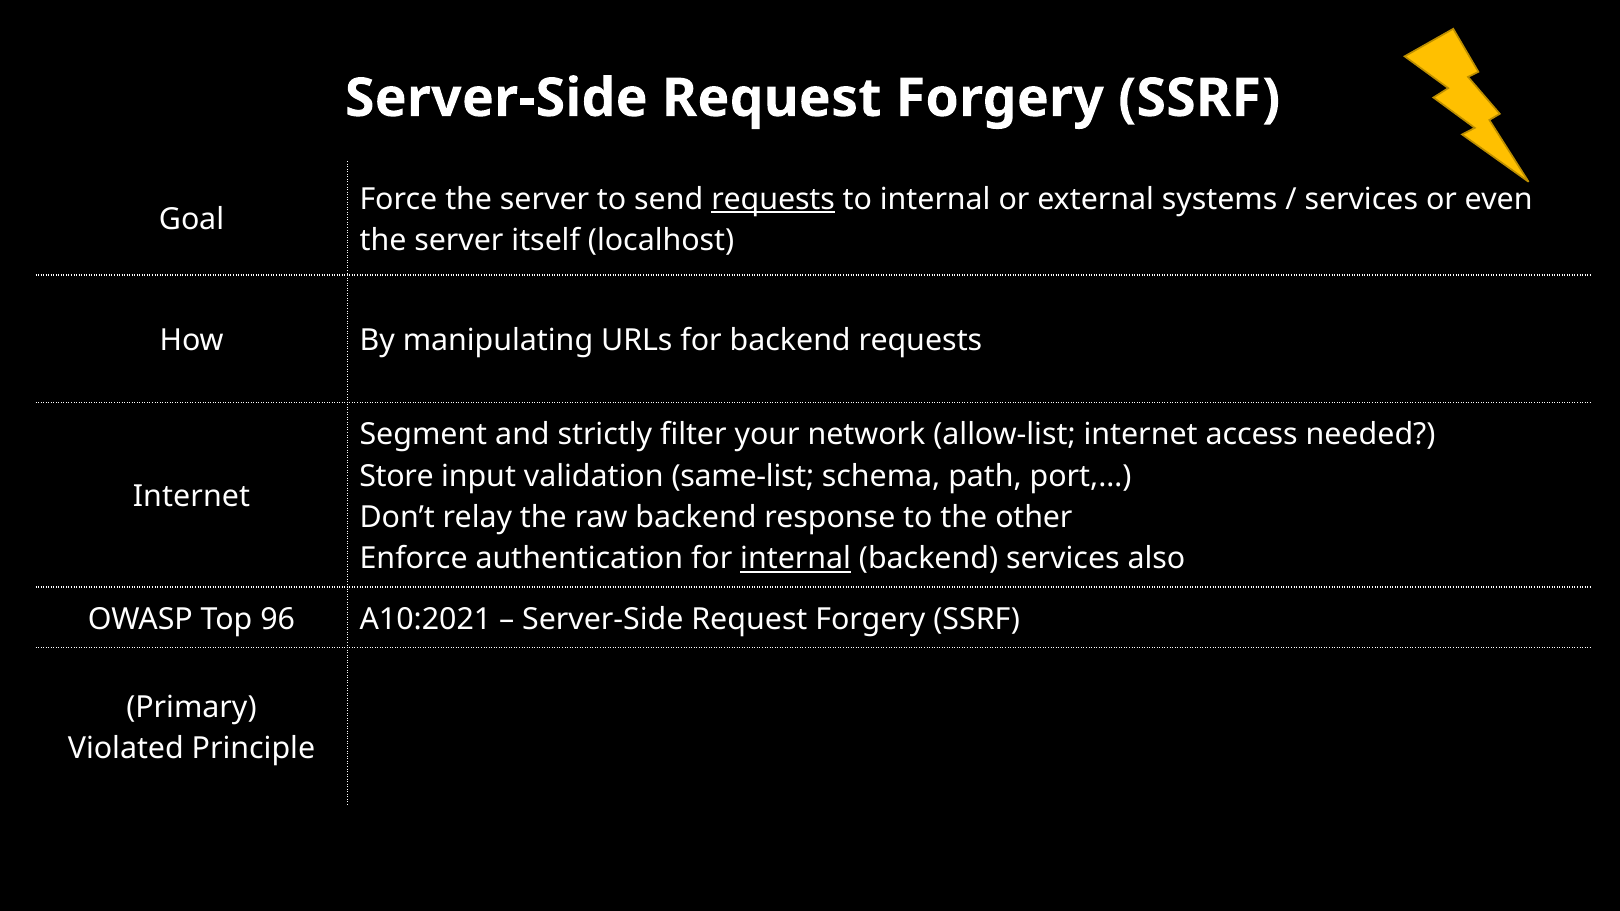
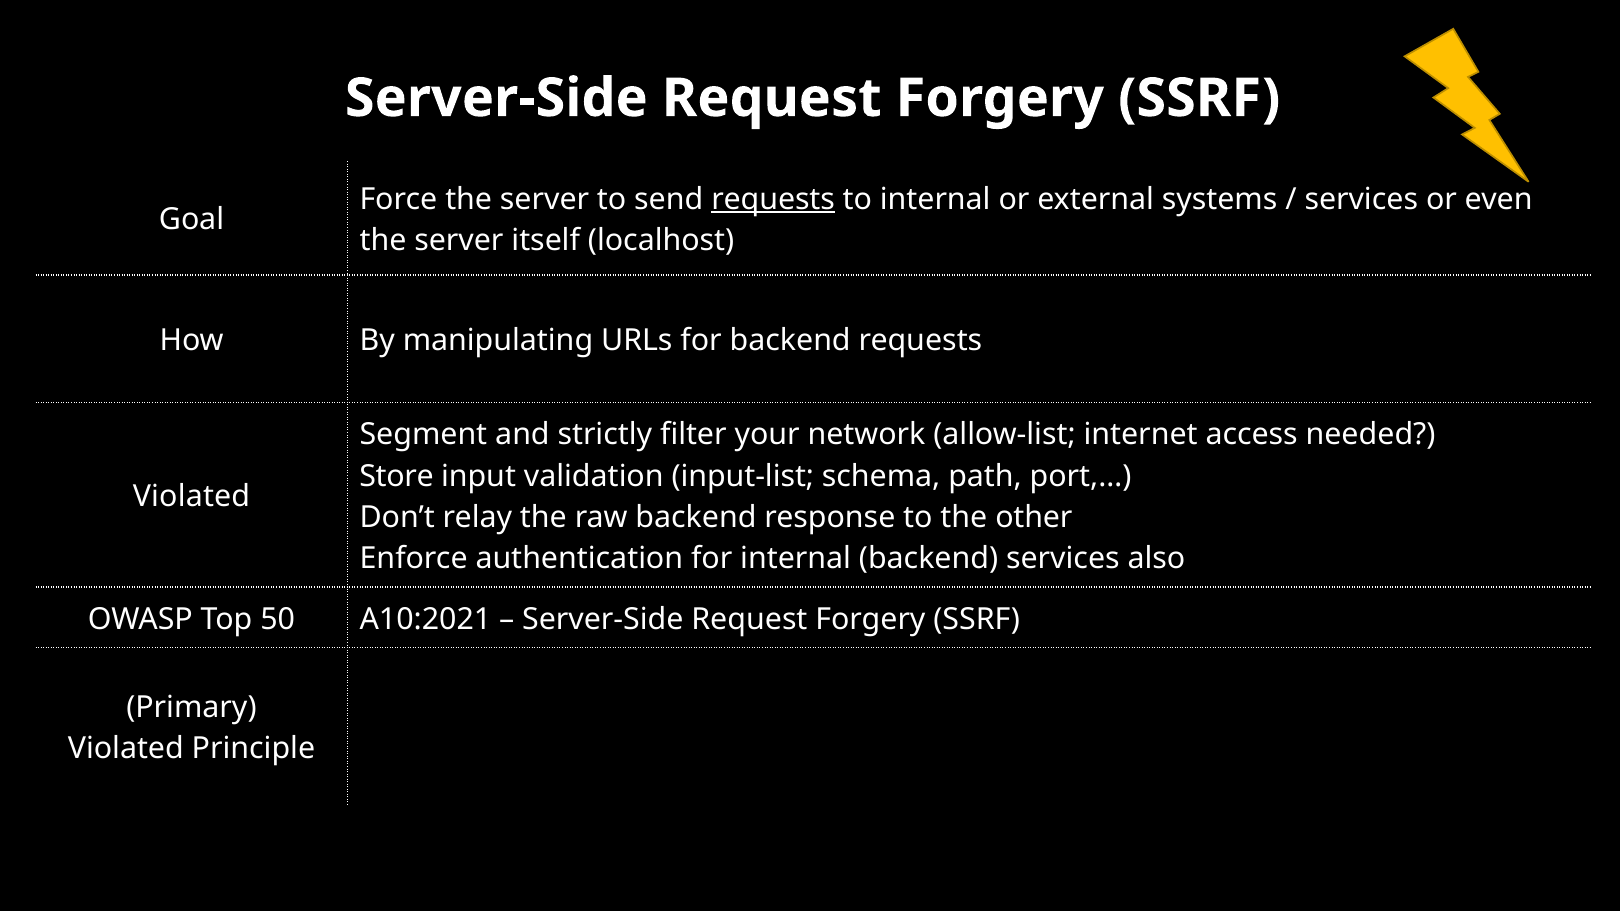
same-list: same-list -> input-list (743, 476)
Internet: Internet -> Violated (191, 497)
internal underline: present -> none (796, 559)
96: 96 -> 50 (278, 619)
